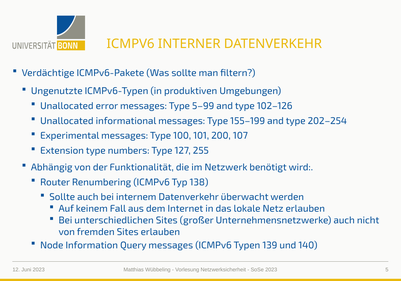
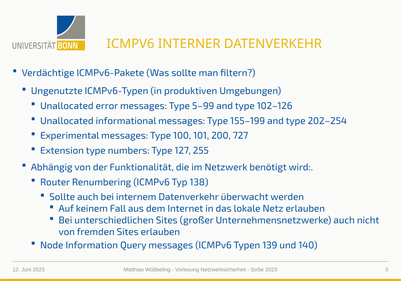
107: 107 -> 727 (241, 136)
